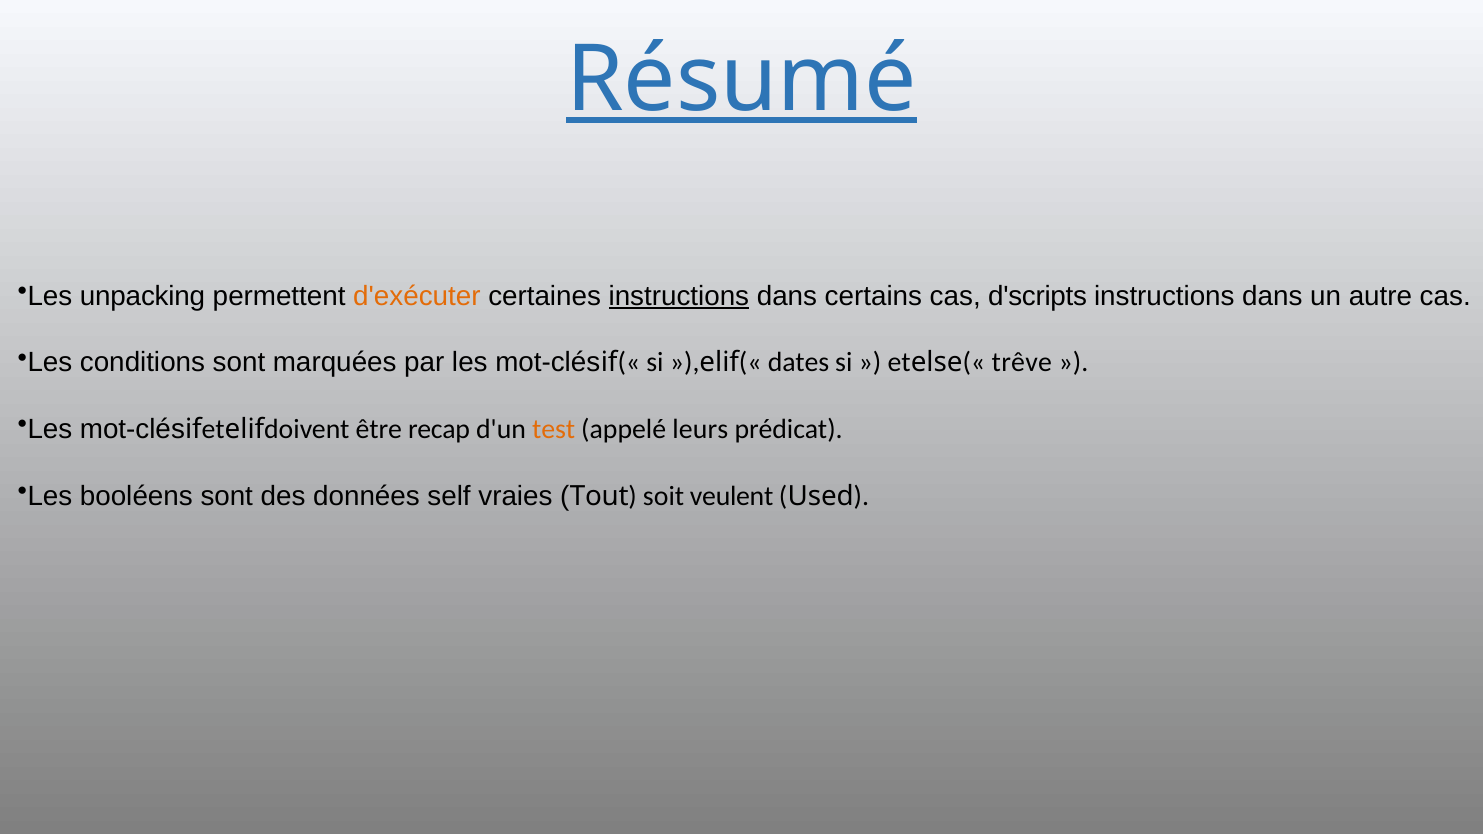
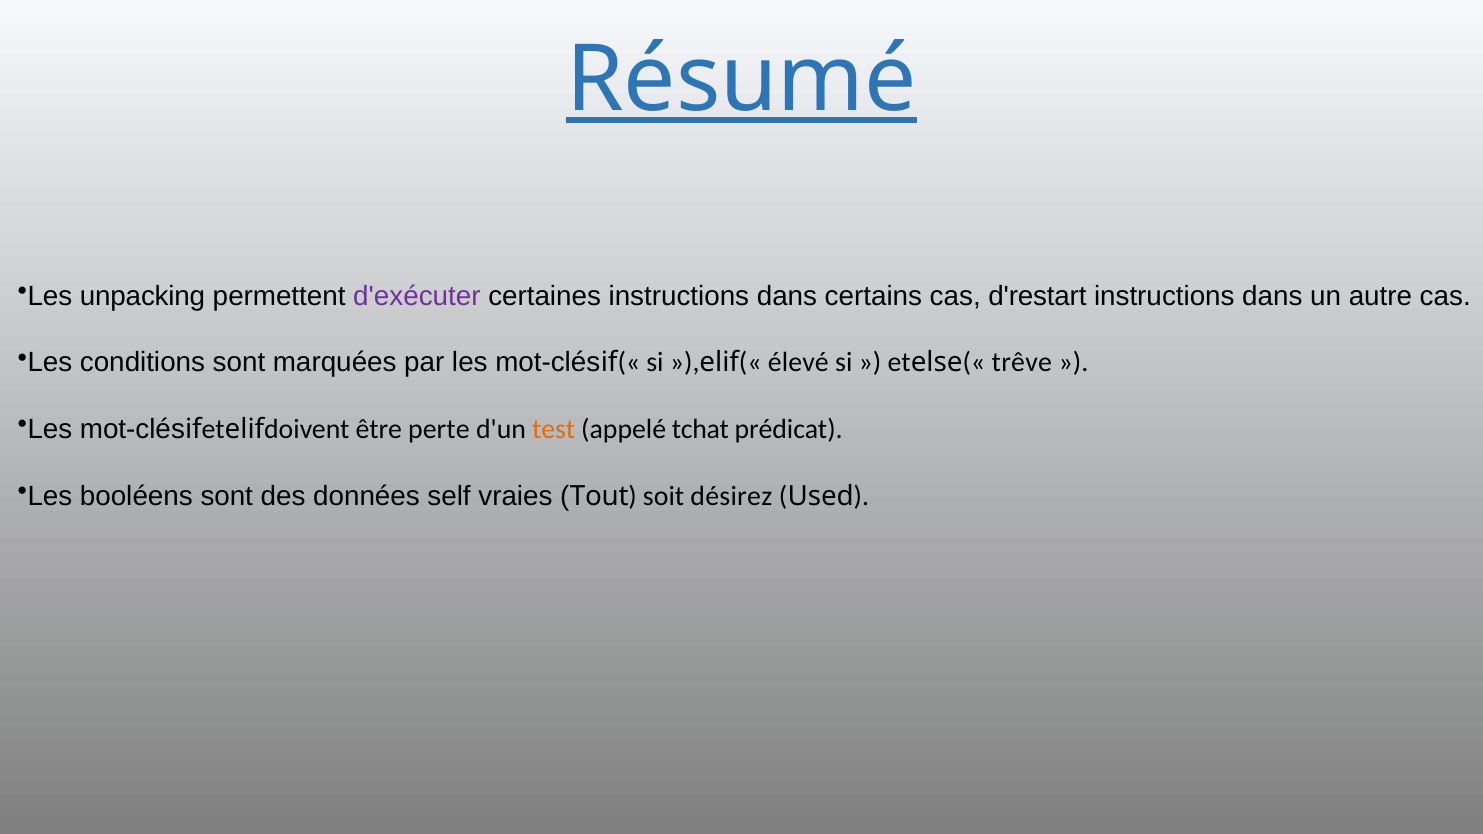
d'exécuter colour: orange -> purple (417, 296)
instructions underline: present -> none (679, 296)
d'scripts: d'scripts -> d'restart (1037, 296)
dates: dates -> élevé (798, 363)
recap: recap -> perte (439, 429)
leurs: leurs -> tchat (700, 429)
veulent: veulent -> désirez (731, 496)
